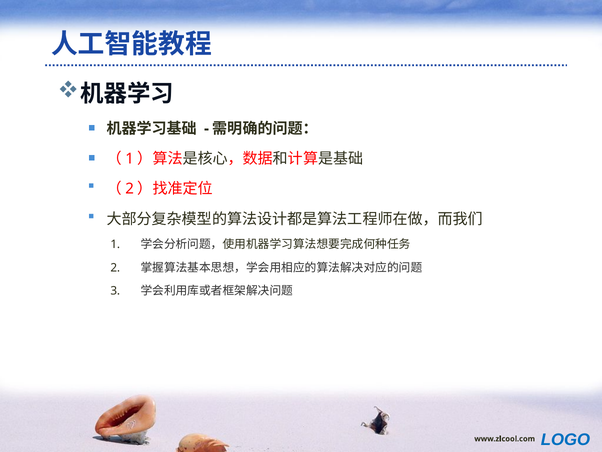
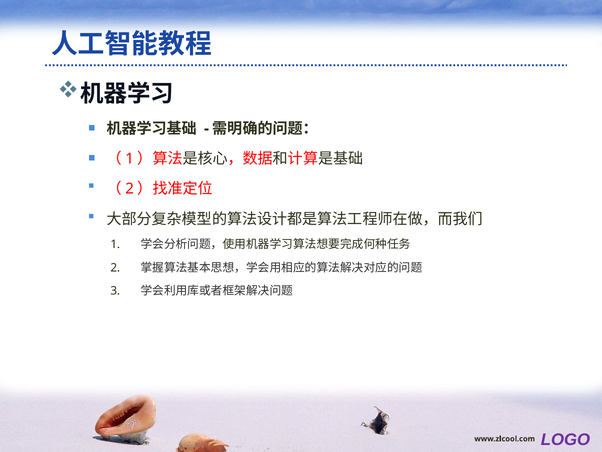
LOGO colour: blue -> purple (565, 439)
